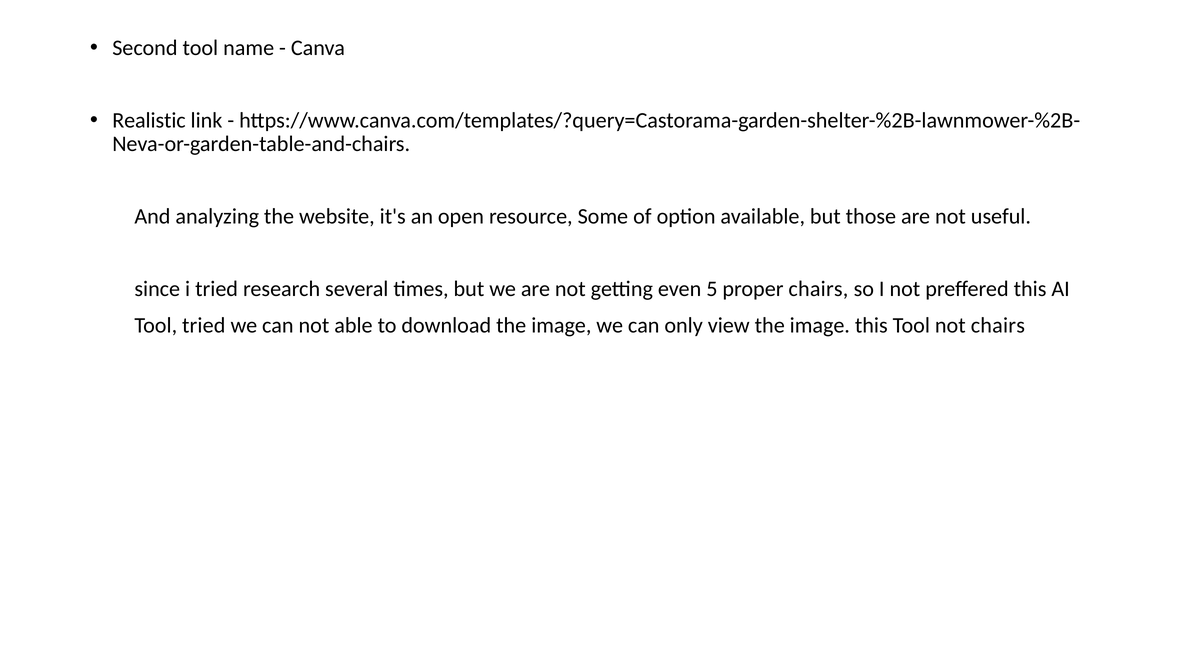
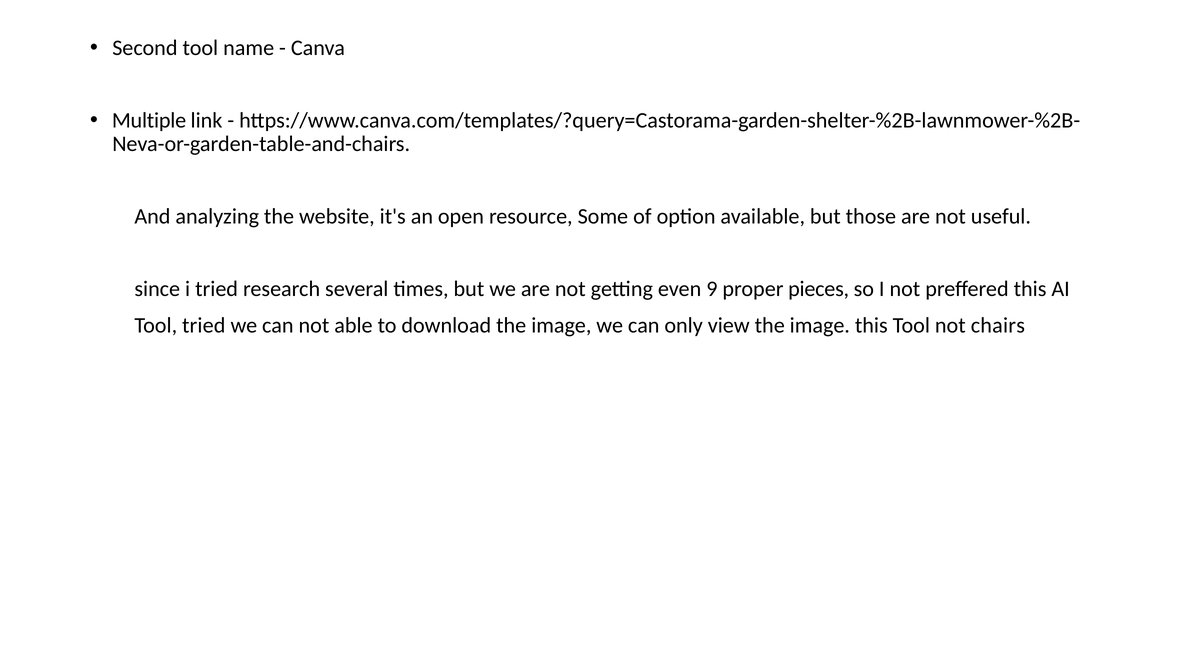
Realistic: Realistic -> Multiple (149, 120)
5: 5 -> 9 (712, 289)
proper chairs: chairs -> pieces (819, 289)
